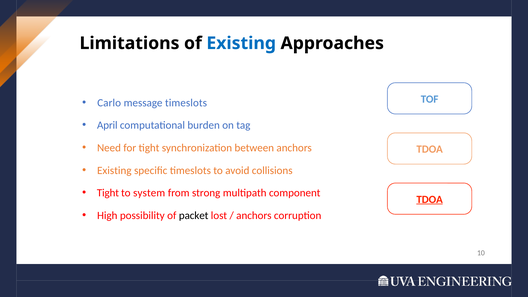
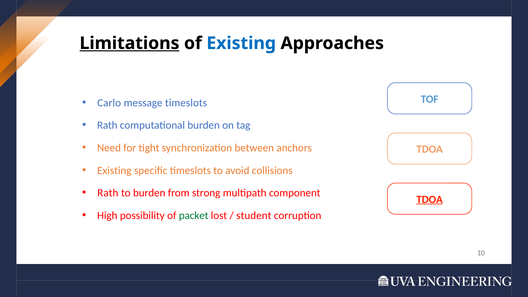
Limitations underline: none -> present (130, 43)
April: April -> Rath (107, 125)
Tight: Tight -> Rath (108, 193)
to system: system -> burden (149, 193)
packet colour: black -> green (194, 215)
anchors: anchors -> student (254, 215)
